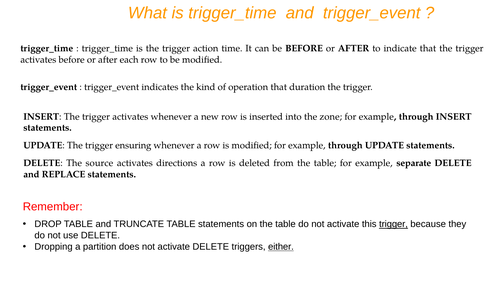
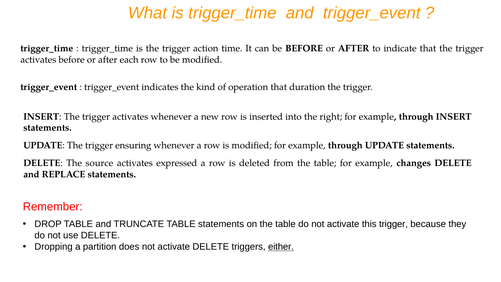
zone: zone -> right (331, 116)
directions: directions -> expressed (177, 163)
separate: separate -> changes (414, 163)
trigger underline: present -> none (394, 224)
